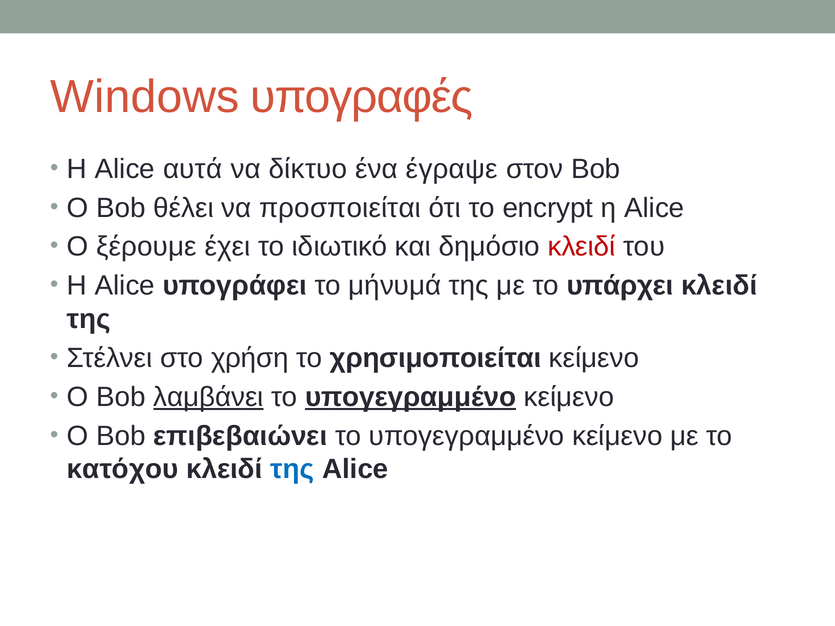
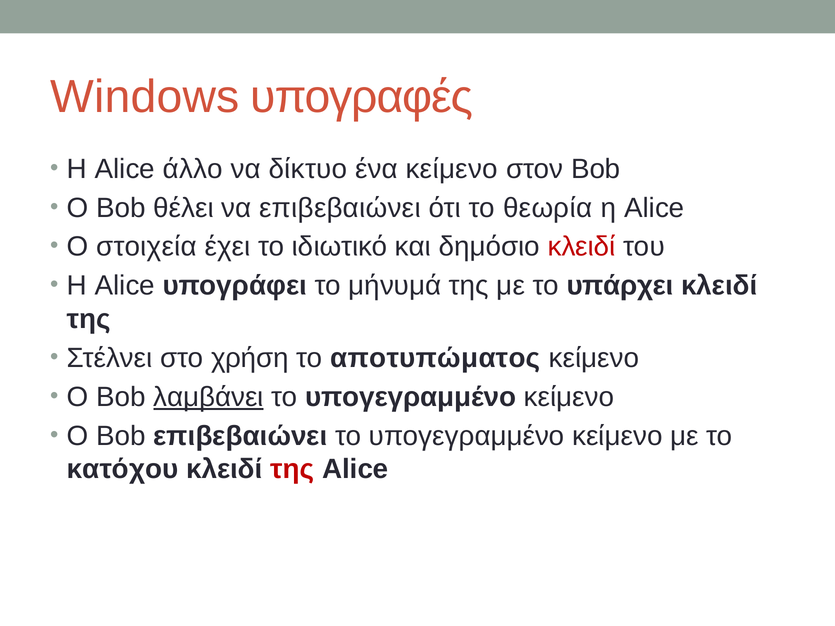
αυτά: αυτά -> άλλο (193, 169)
ένα έγραψε: έγραψε -> κείμενο (452, 169)
να προσποιείται: προσποιείται -> επιβεβαιώνει (340, 208)
encrypt: encrypt -> θεωρία (548, 208)
ξέρουμε: ξέρουμε -> στοιχεία (146, 247)
χρησιμοποιείται: χρησιμοποιείται -> αποτυπώματος (435, 358)
υπογεγραμμένο underline: present -> none (411, 397)
της colour: blue -> red (292, 469)
